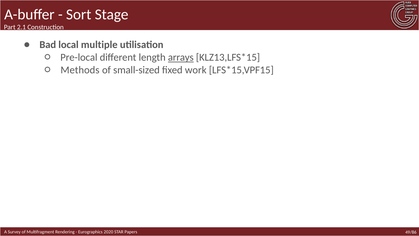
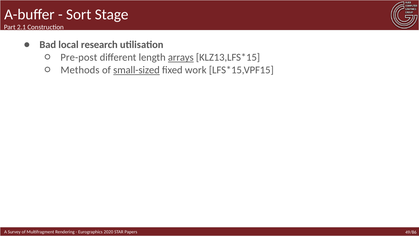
multiple: multiple -> research (99, 45)
Pre-local: Pre-local -> Pre-post (79, 57)
small-sized underline: none -> present (136, 70)
